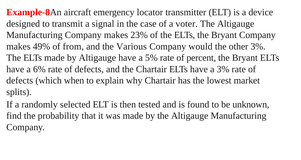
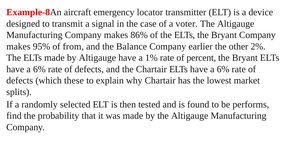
23%: 23% -> 86% (139, 35)
49%: 49% -> 95% (42, 46)
Various: Various -> Balance (132, 46)
would: would -> earlier (201, 46)
other 3%: 3% -> 2% (258, 46)
5%: 5% -> 1% (151, 58)
3%: 3% -> 6% (223, 69)
when: when -> these (74, 80)
unknown: unknown -> performs (251, 104)
